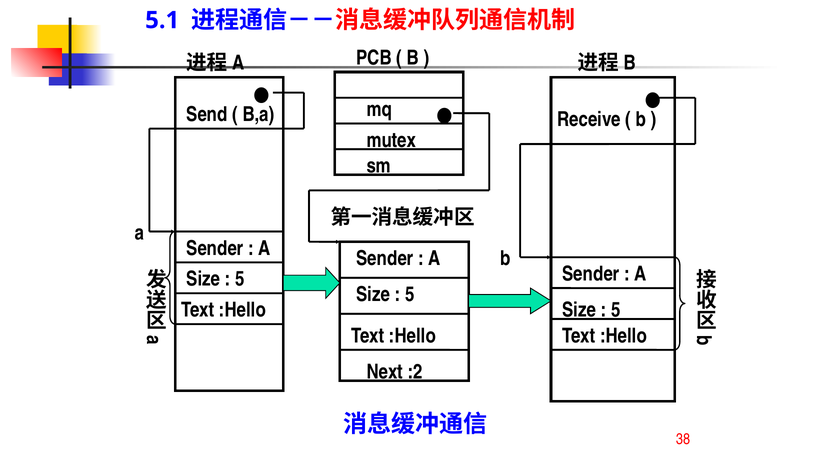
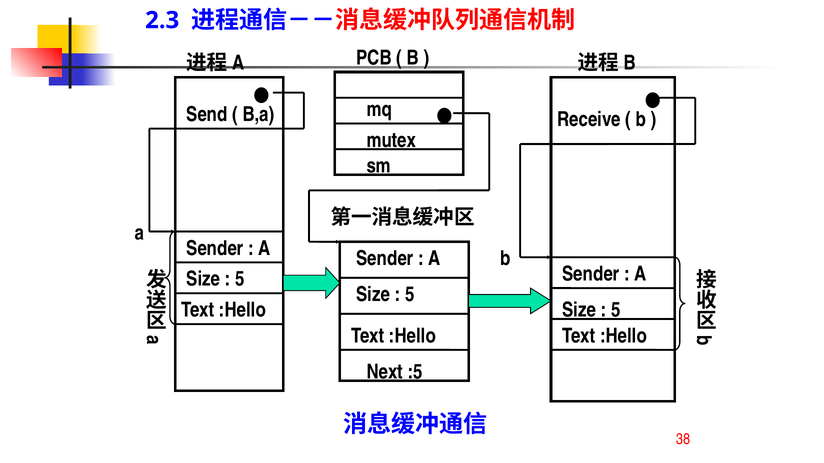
5.1: 5.1 -> 2.3 (162, 20)
:2: :2 -> :5 (415, 372)
